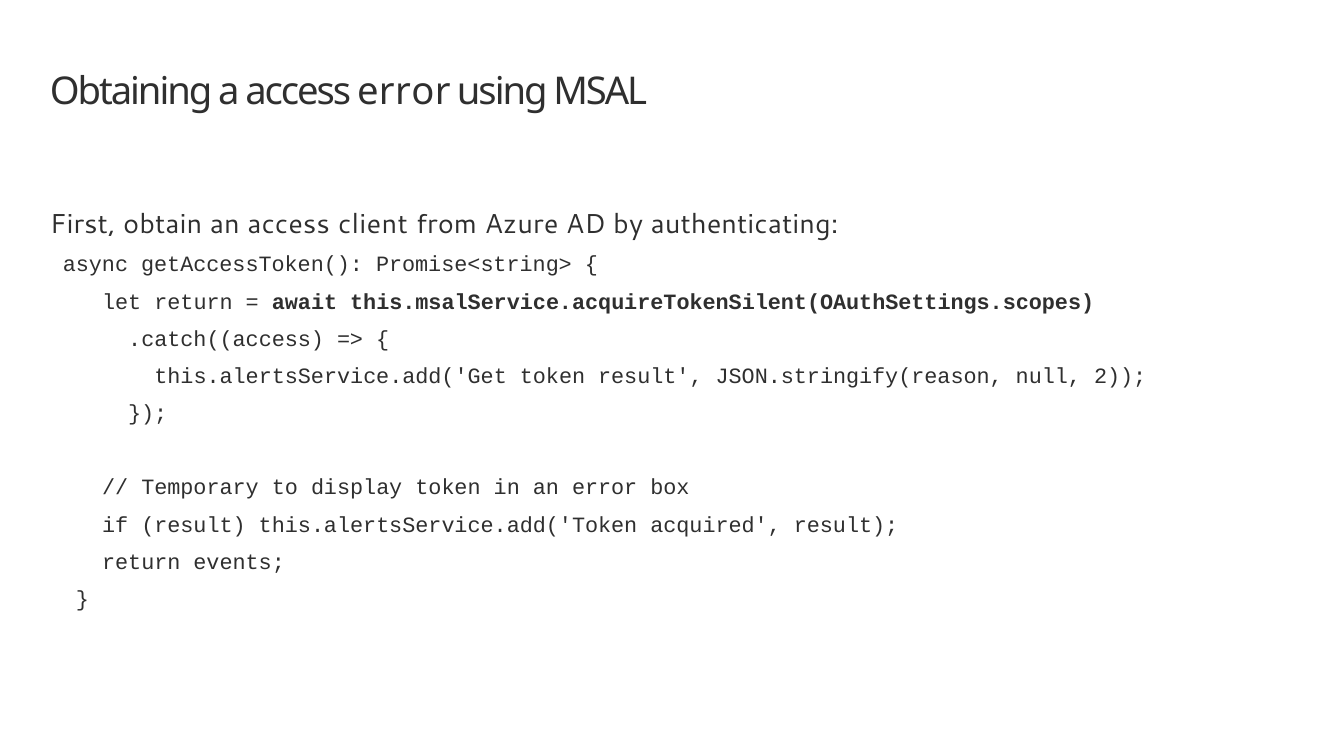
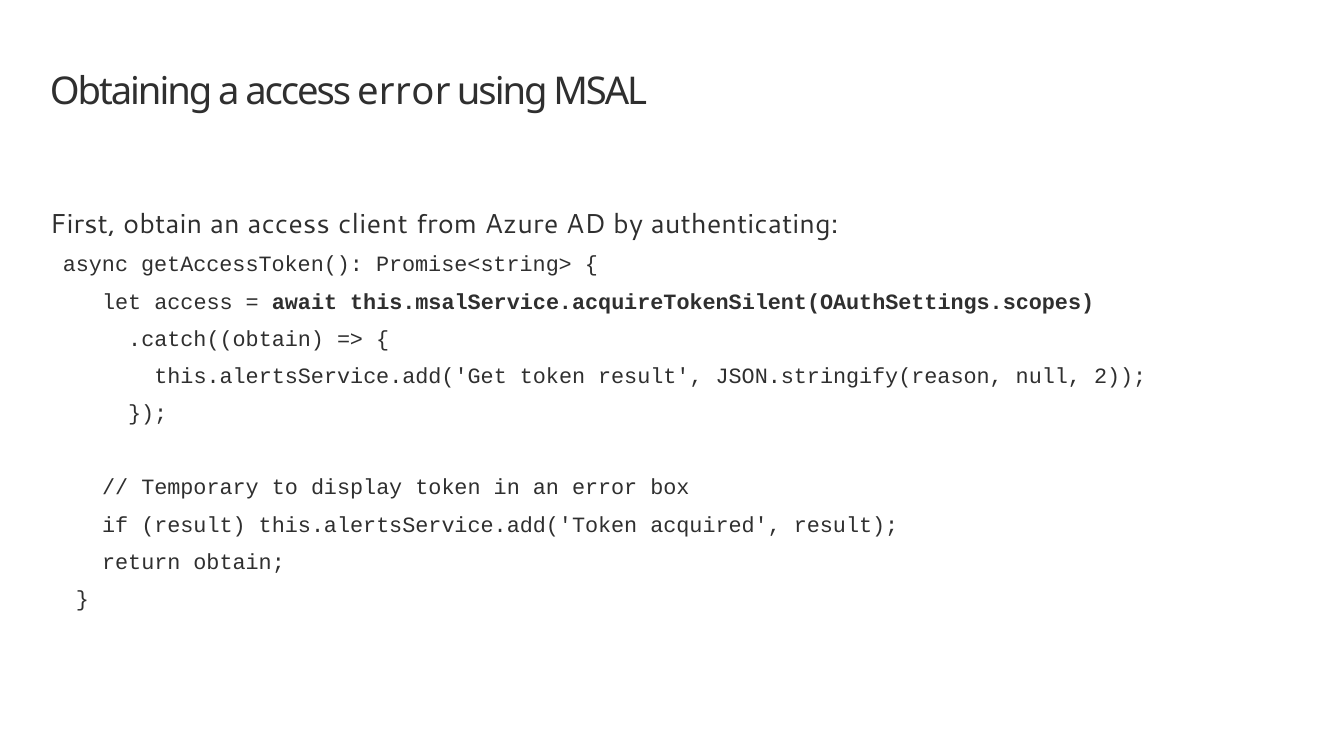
let return: return -> access (194, 302)
.catch((access: .catch((access -> .catch((obtain (226, 339)
return events: events -> obtain (239, 562)
